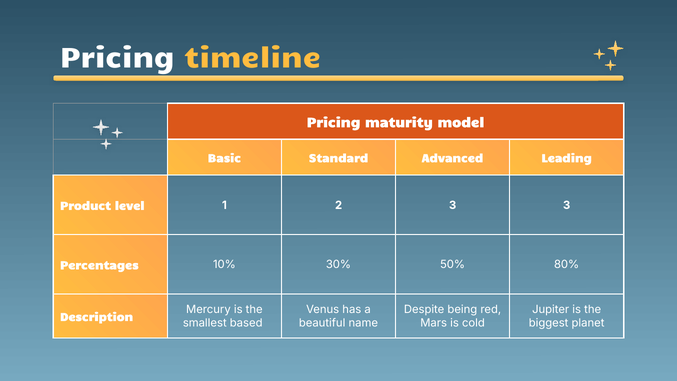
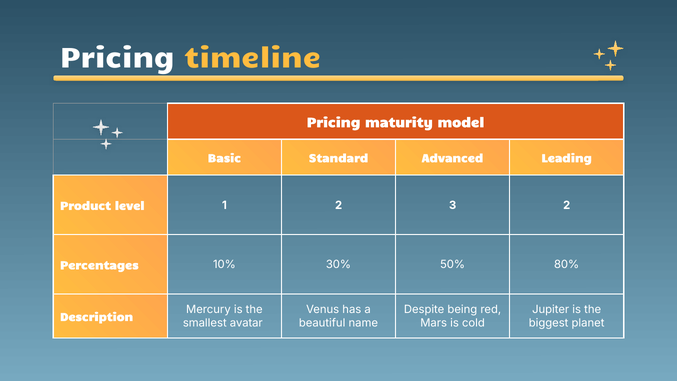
3 3: 3 -> 2 (567, 205)
based: based -> avatar (246, 323)
